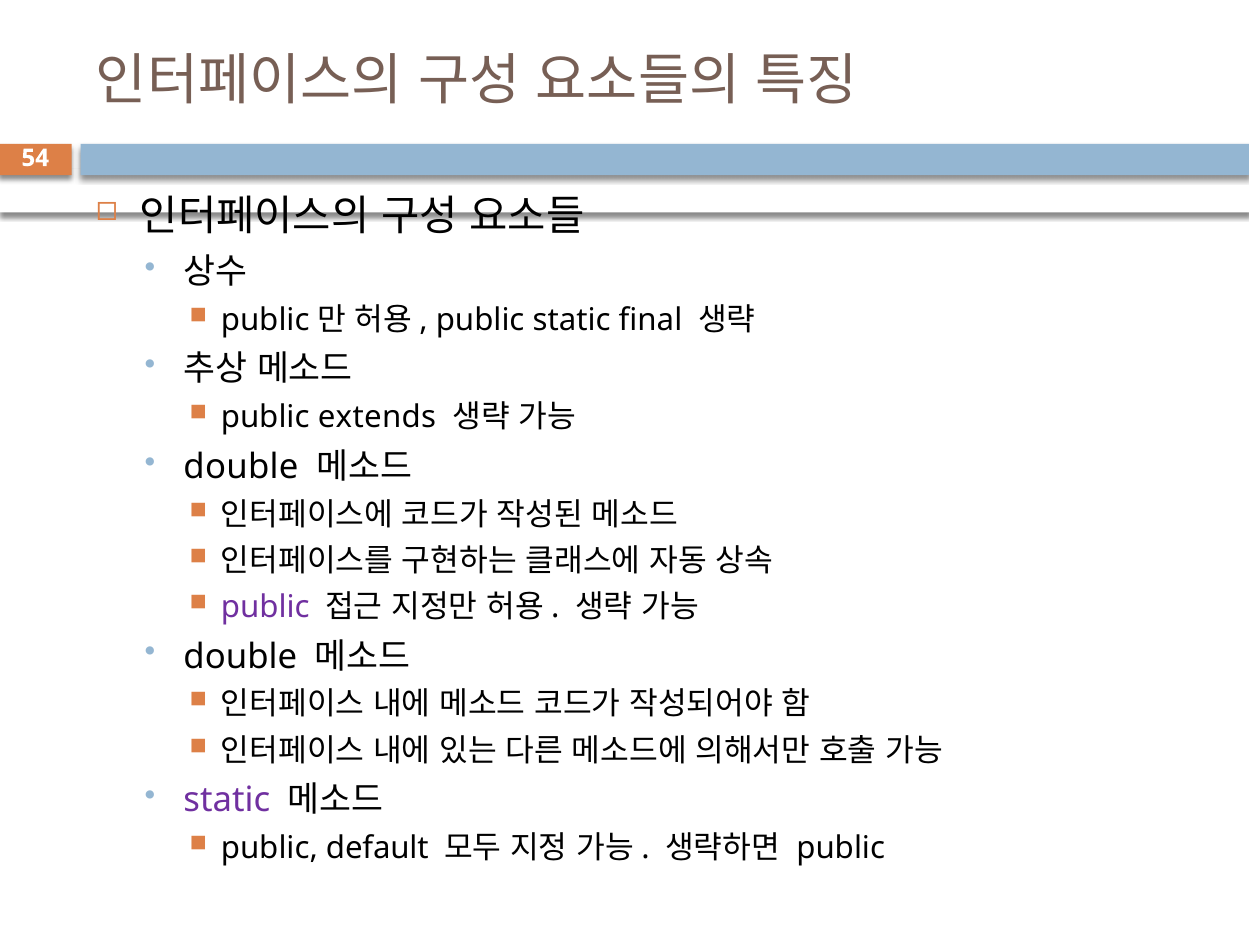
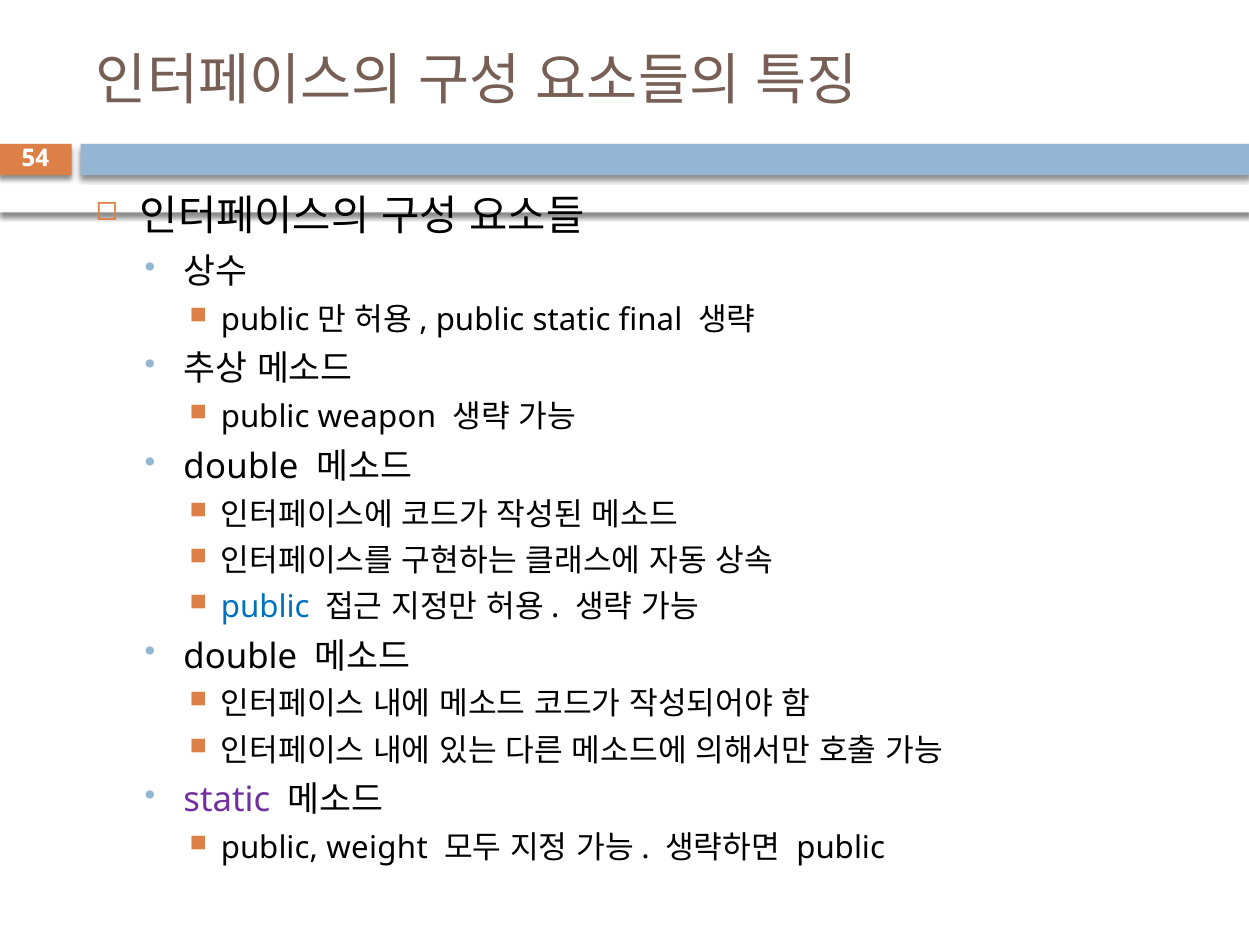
extends: extends -> weapon (377, 417)
public colour: purple -> blue (265, 607)
default: default -> weight (377, 848)
